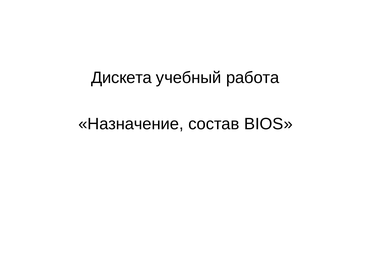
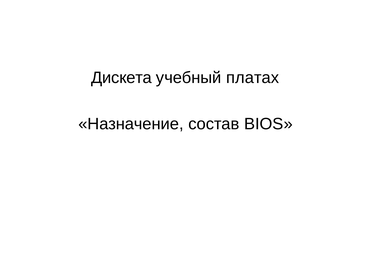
работа: работа -> платах (253, 78)
